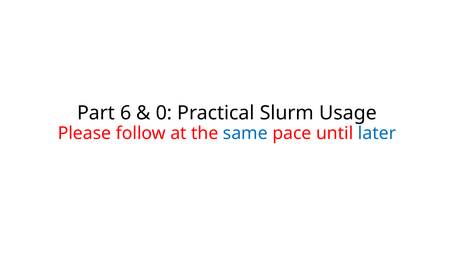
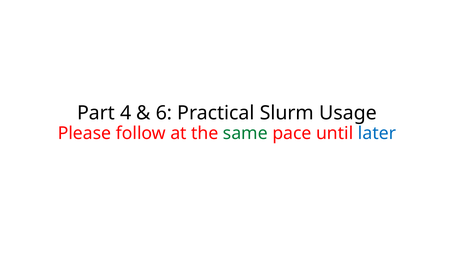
6: 6 -> 4 (126, 113)
0: 0 -> 6 (164, 113)
same colour: blue -> green (245, 133)
